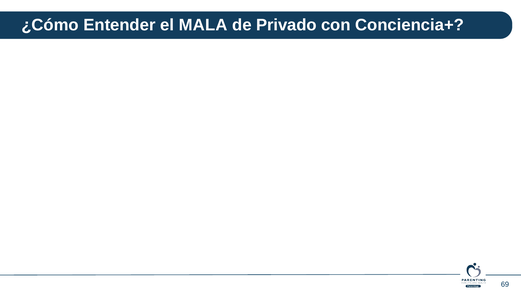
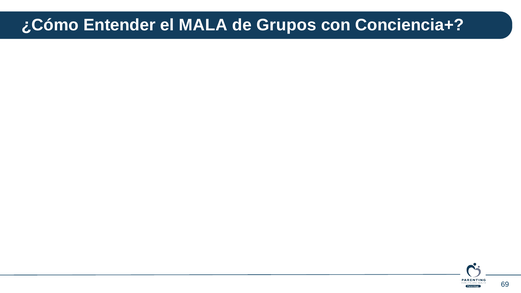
Privado: Privado -> Grupos (286, 25)
